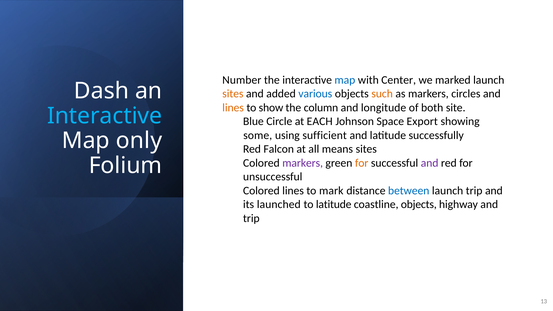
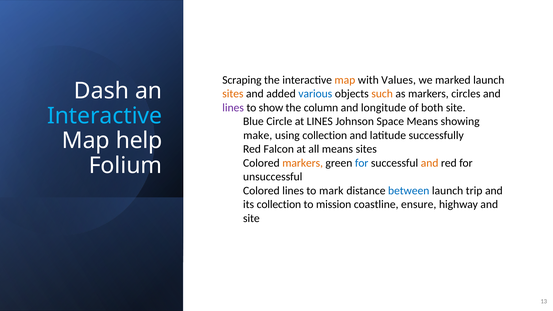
Number: Number -> Scraping (242, 80)
map colour: blue -> orange (345, 80)
Center: Center -> Values (399, 80)
lines colour: orange -> purple (233, 108)
at EACH: EACH -> LINES (320, 121)
Space Export: Export -> Means (422, 121)
some: some -> make (258, 135)
using sufficient: sufficient -> collection (325, 135)
only: only -> help (139, 141)
markers colour: purple -> orange (303, 163)
for colour: orange -> blue (362, 163)
and colour: purple -> orange (430, 163)
its launched: launched -> collection (279, 204)
to latitude: latitude -> mission (334, 204)
coastline objects: objects -> ensure (419, 204)
trip: trip -> site (251, 218)
